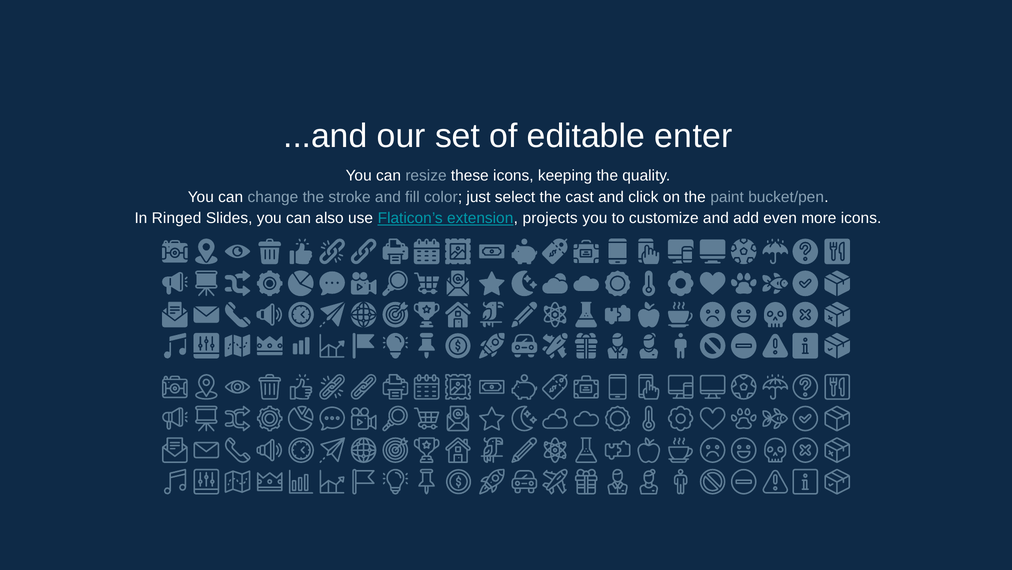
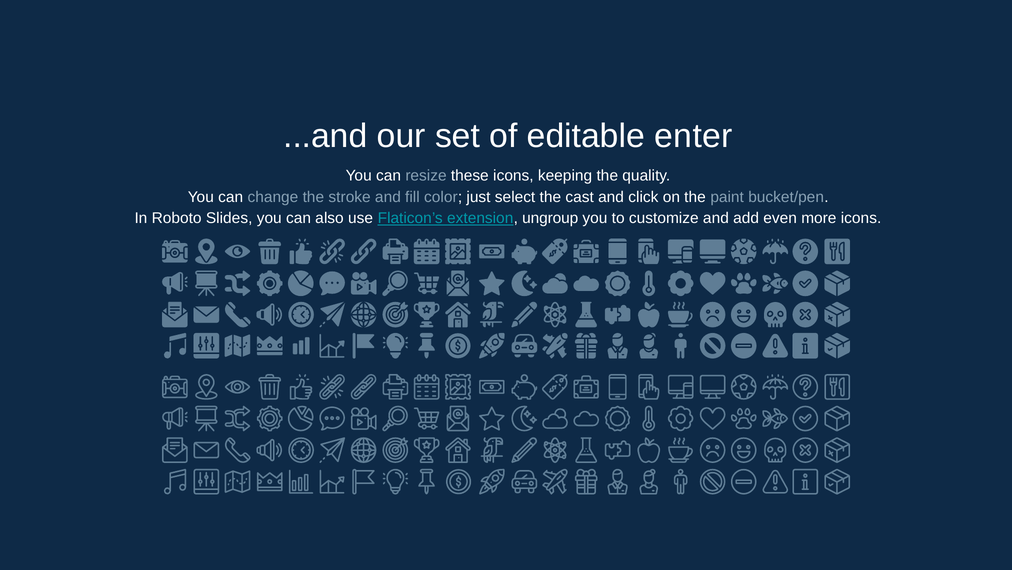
Ringed: Ringed -> Roboto (177, 218)
projects: projects -> ungroup (550, 218)
